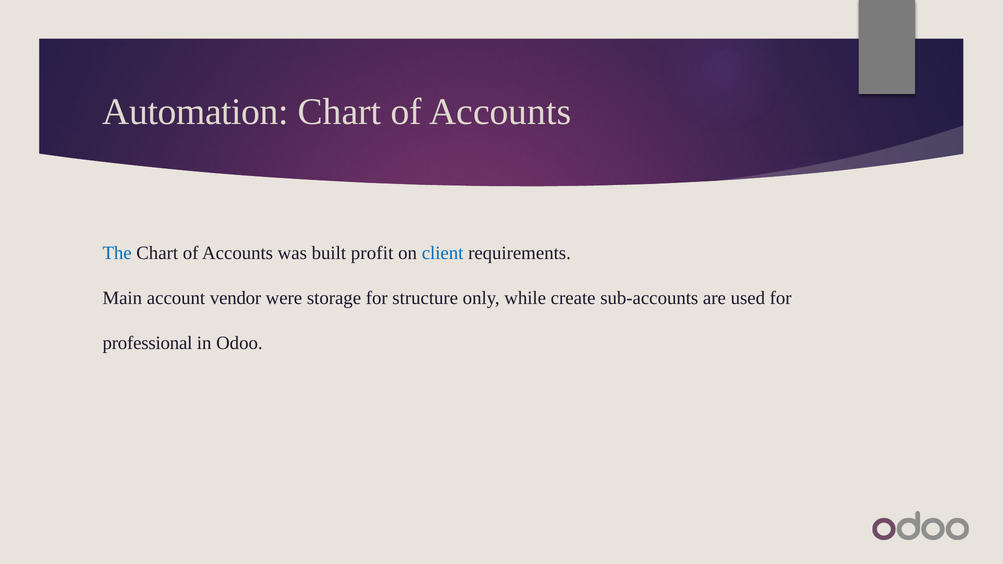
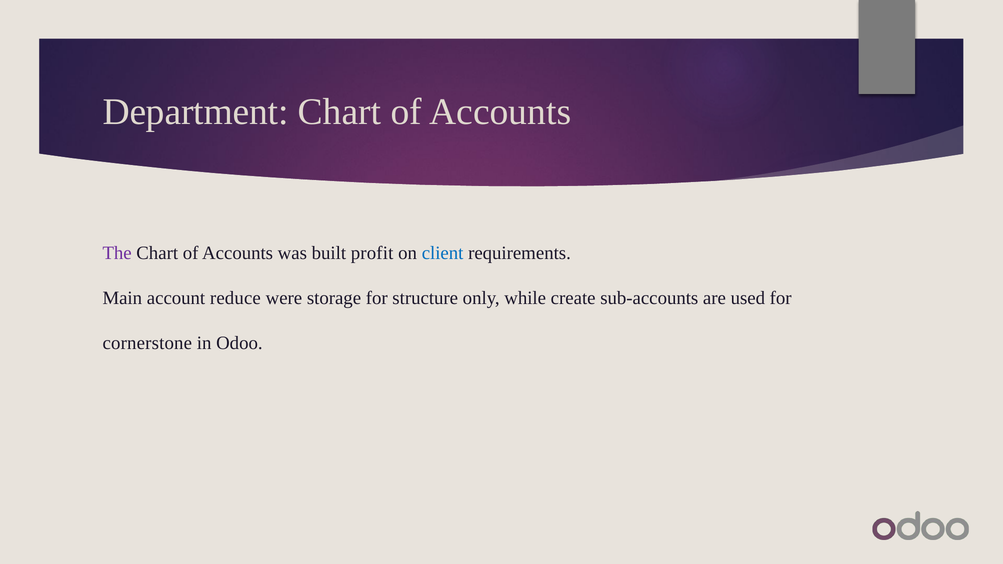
Automation: Automation -> Department (195, 112)
The colour: blue -> purple (117, 253)
vendor: vendor -> reduce (235, 298)
professional: professional -> cornerstone (147, 343)
